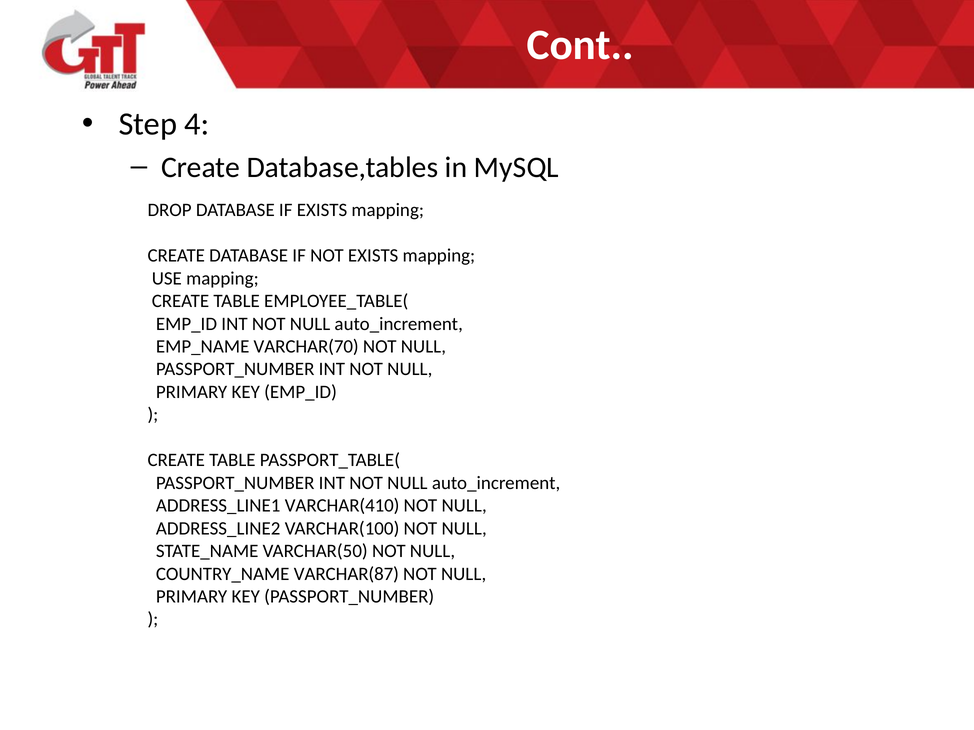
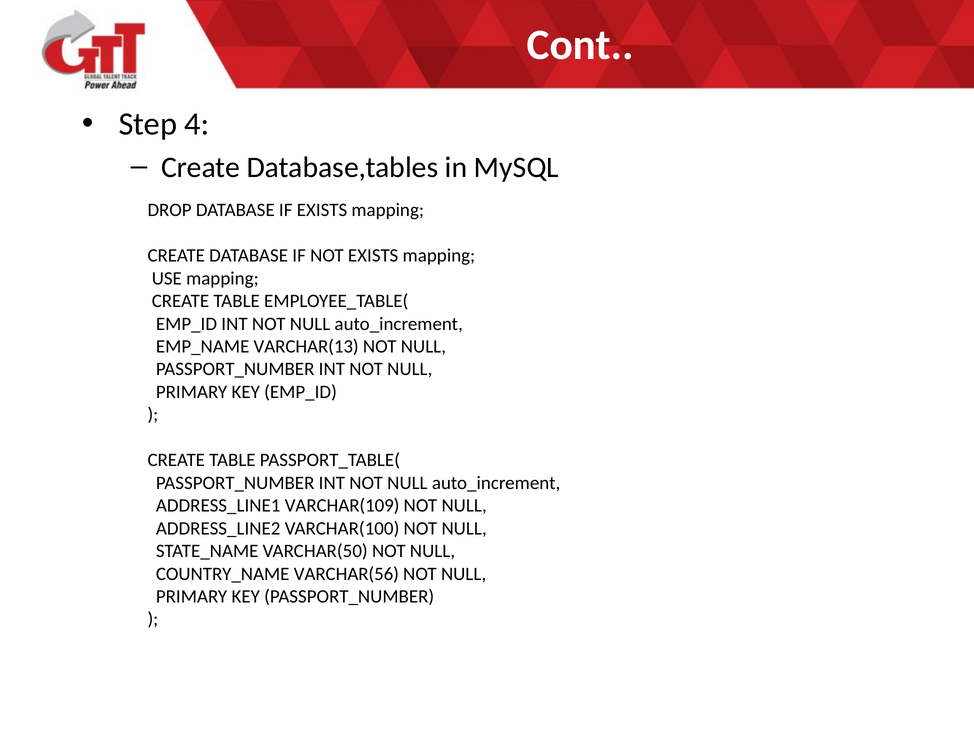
VARCHAR(70: VARCHAR(70 -> VARCHAR(13 (306, 347)
VARCHAR(410: VARCHAR(410 -> VARCHAR(109 (342, 506)
VARCHAR(87: VARCHAR(87 -> VARCHAR(56 (346, 574)
